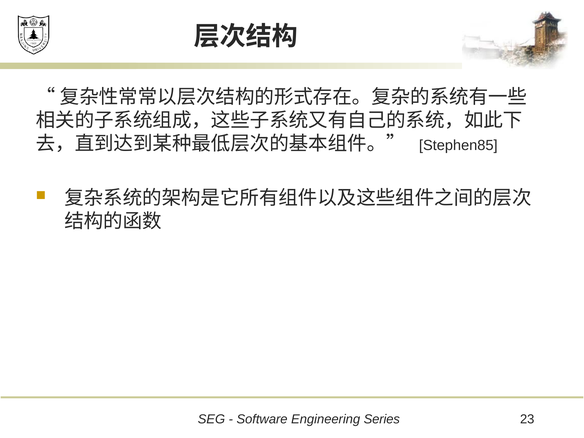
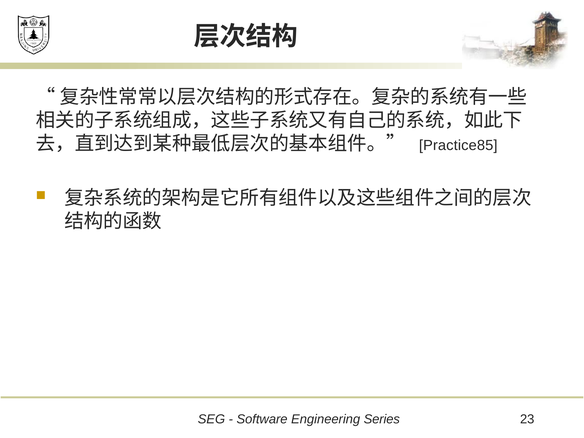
Stephen85: Stephen85 -> Practice85 (458, 145)
